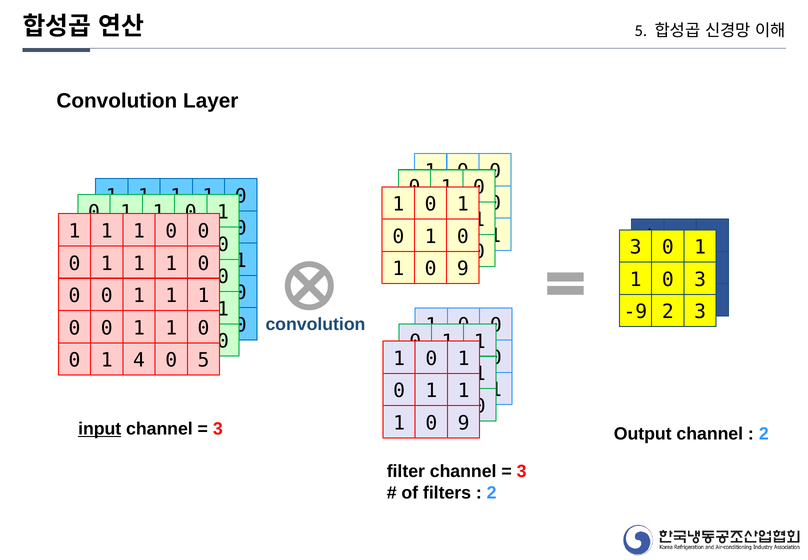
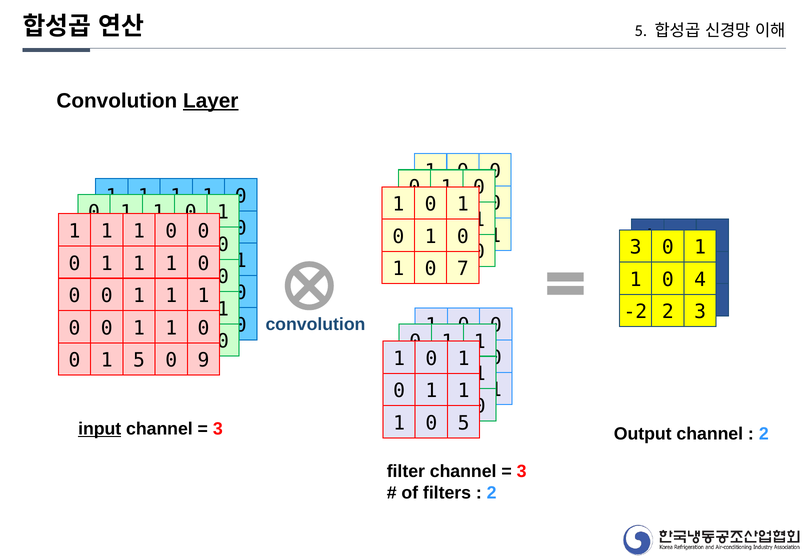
Layer underline: none -> present (211, 101)
9: 9 -> 7 (463, 269)
0 3: 3 -> 4 (700, 279)
-9: -9 -> -2 (635, 311)
4: 4 -> 5 (139, 360)
0 5: 5 -> 9 (203, 360)
9: 9 -> 5 (464, 423)
